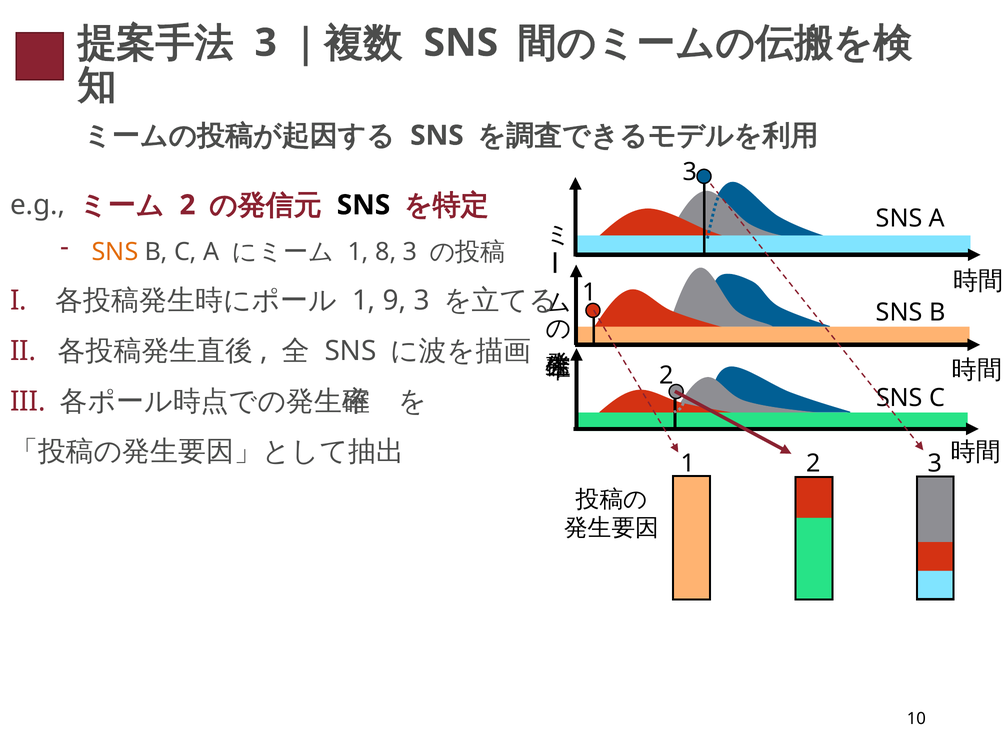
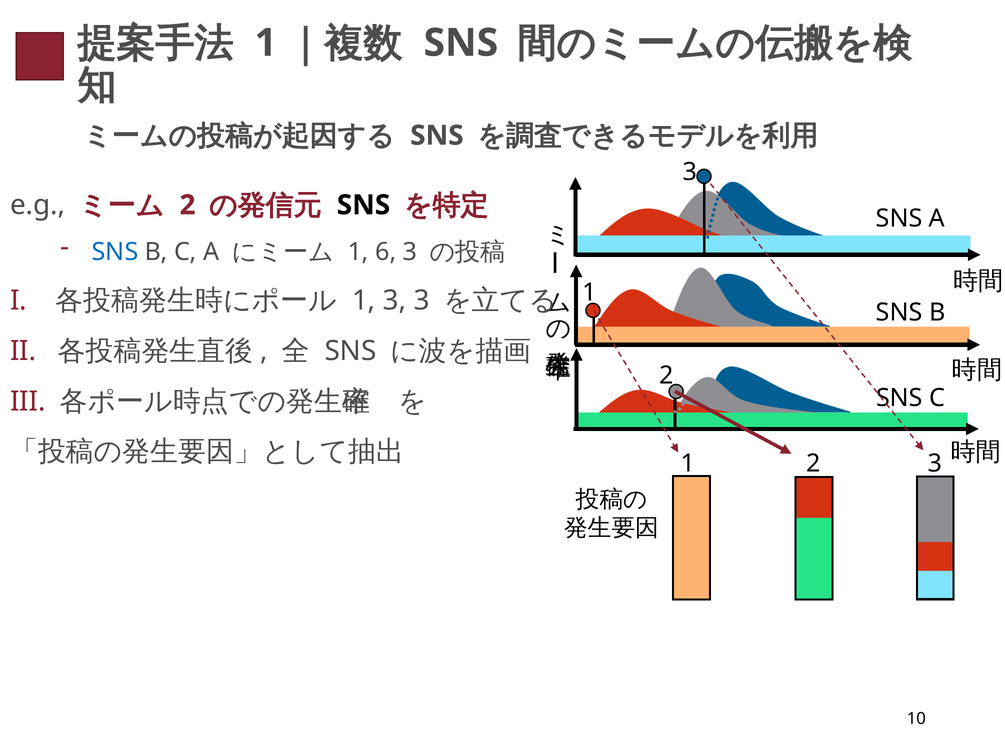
3: 3 -> 1 (266, 43)
SNS colour: orange -> blue (115, 252)
8: 8 -> 6 (386, 252)
1 9: 9 -> 3 (394, 301)
